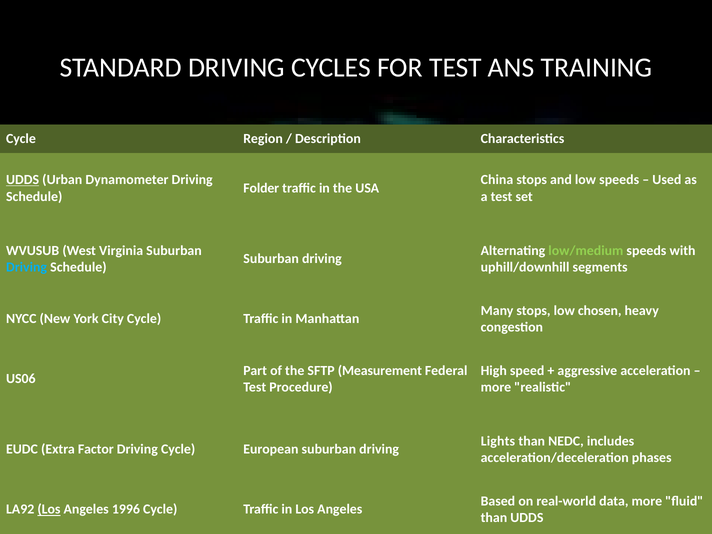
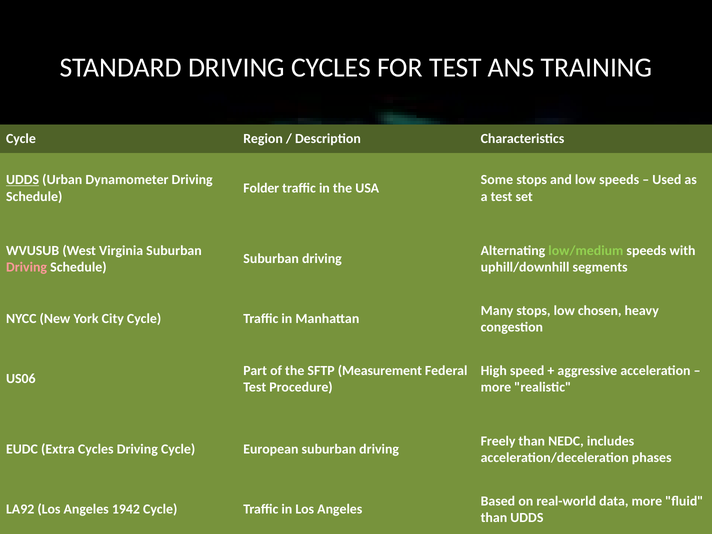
China: China -> Some (497, 180)
Driving colour: light blue -> pink (27, 267)
Lights: Lights -> Freely (498, 441)
Extra Factor: Factor -> Cycles (96, 449)
Los underline: present -> none (49, 509)
1996: 1996 -> 1942 (126, 509)
